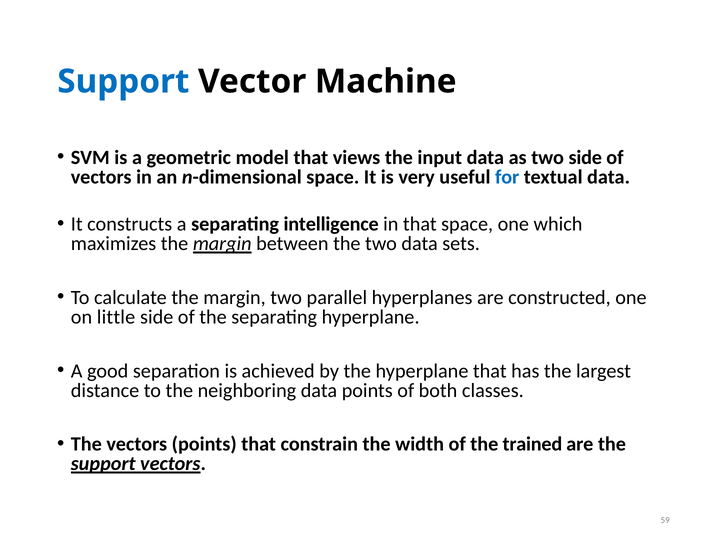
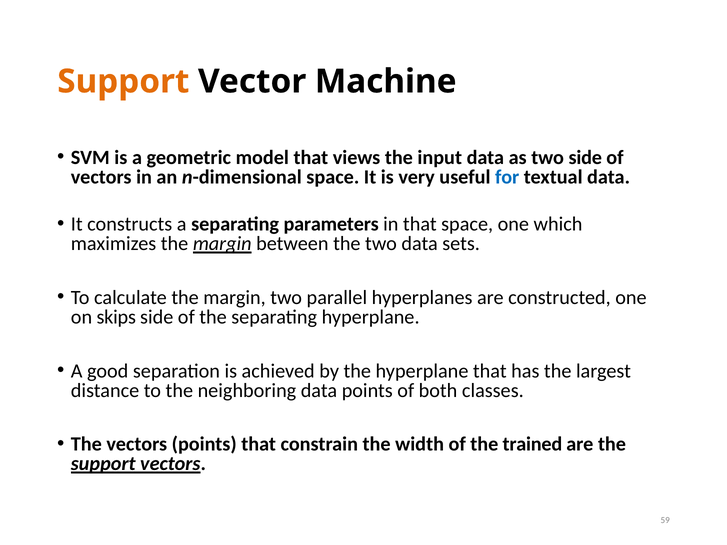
Support colour: blue -> orange (123, 82)
intelligence: intelligence -> parameters (331, 224)
little: little -> skips (116, 317)
